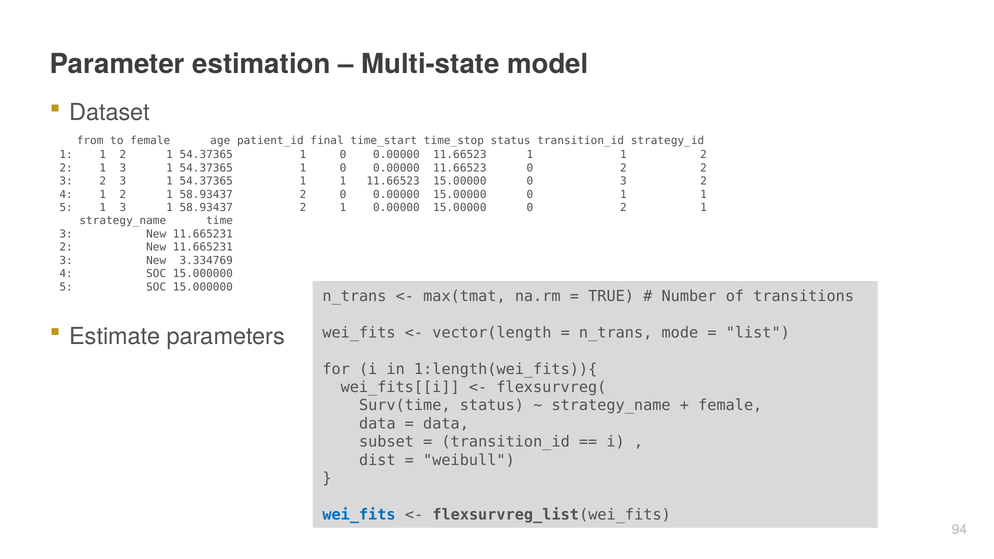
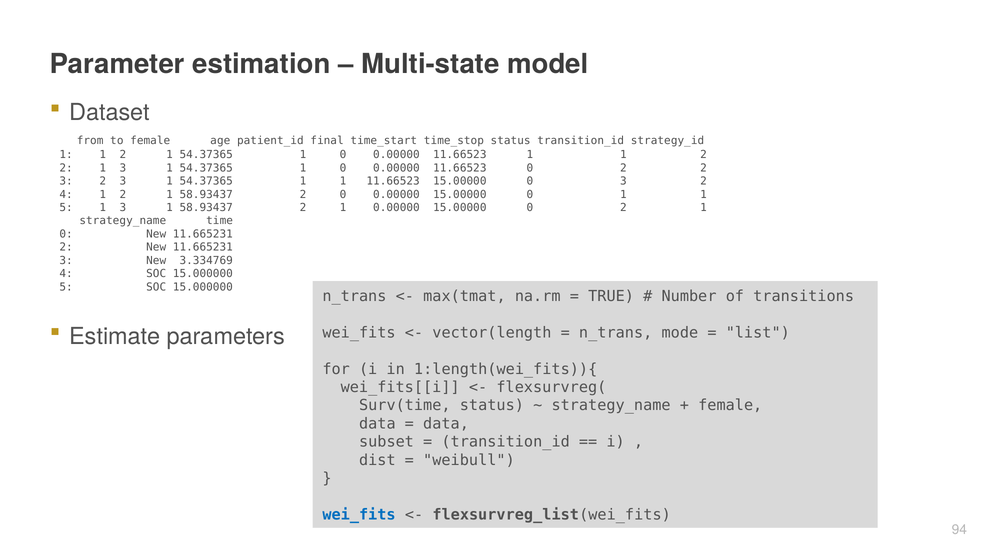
3: 3 -> 0 (66, 234)
